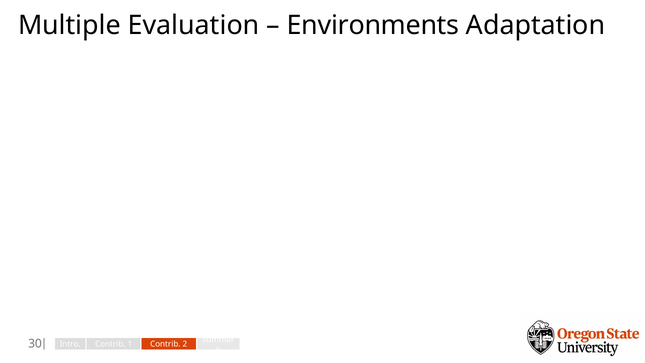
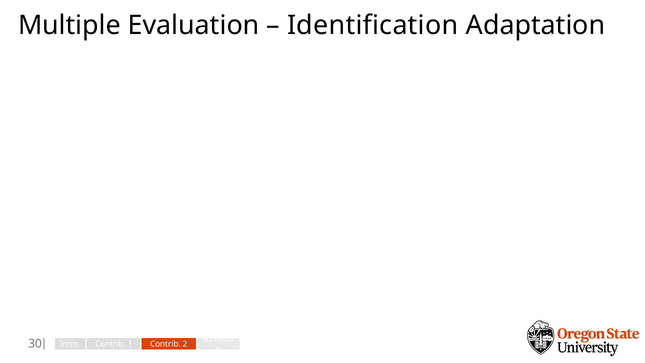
Environments: Environments -> Identification (373, 26)
